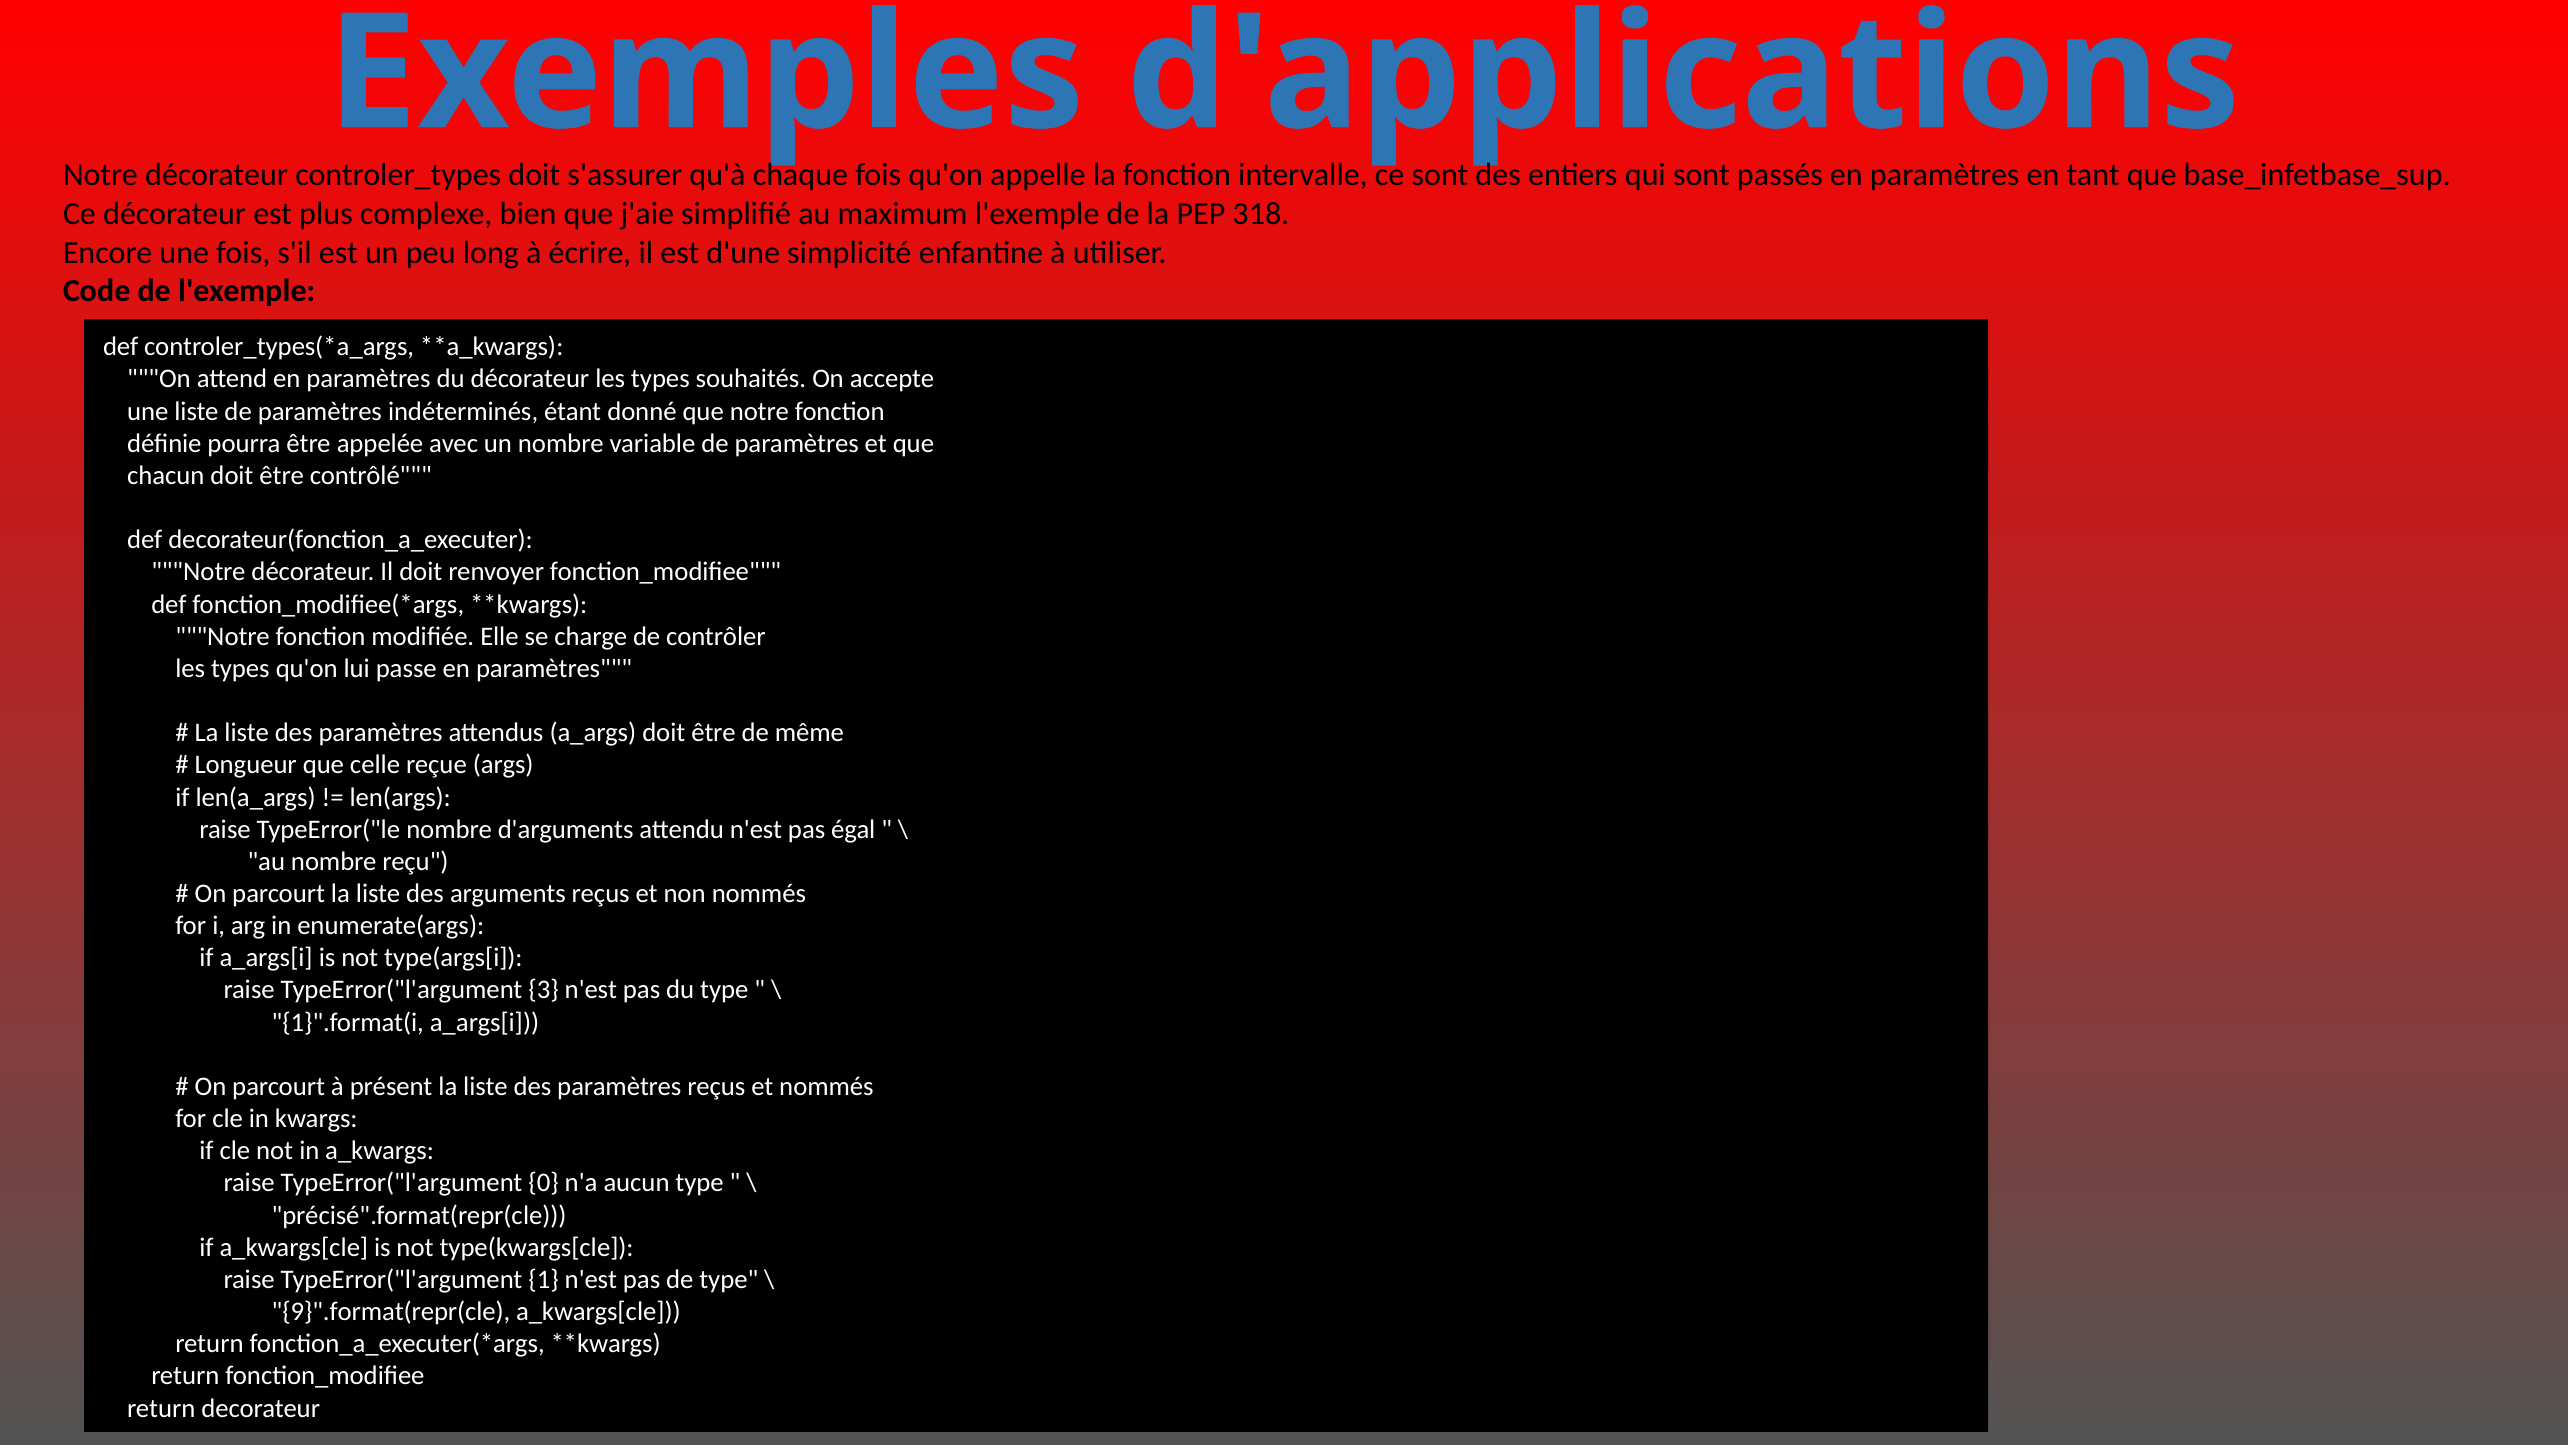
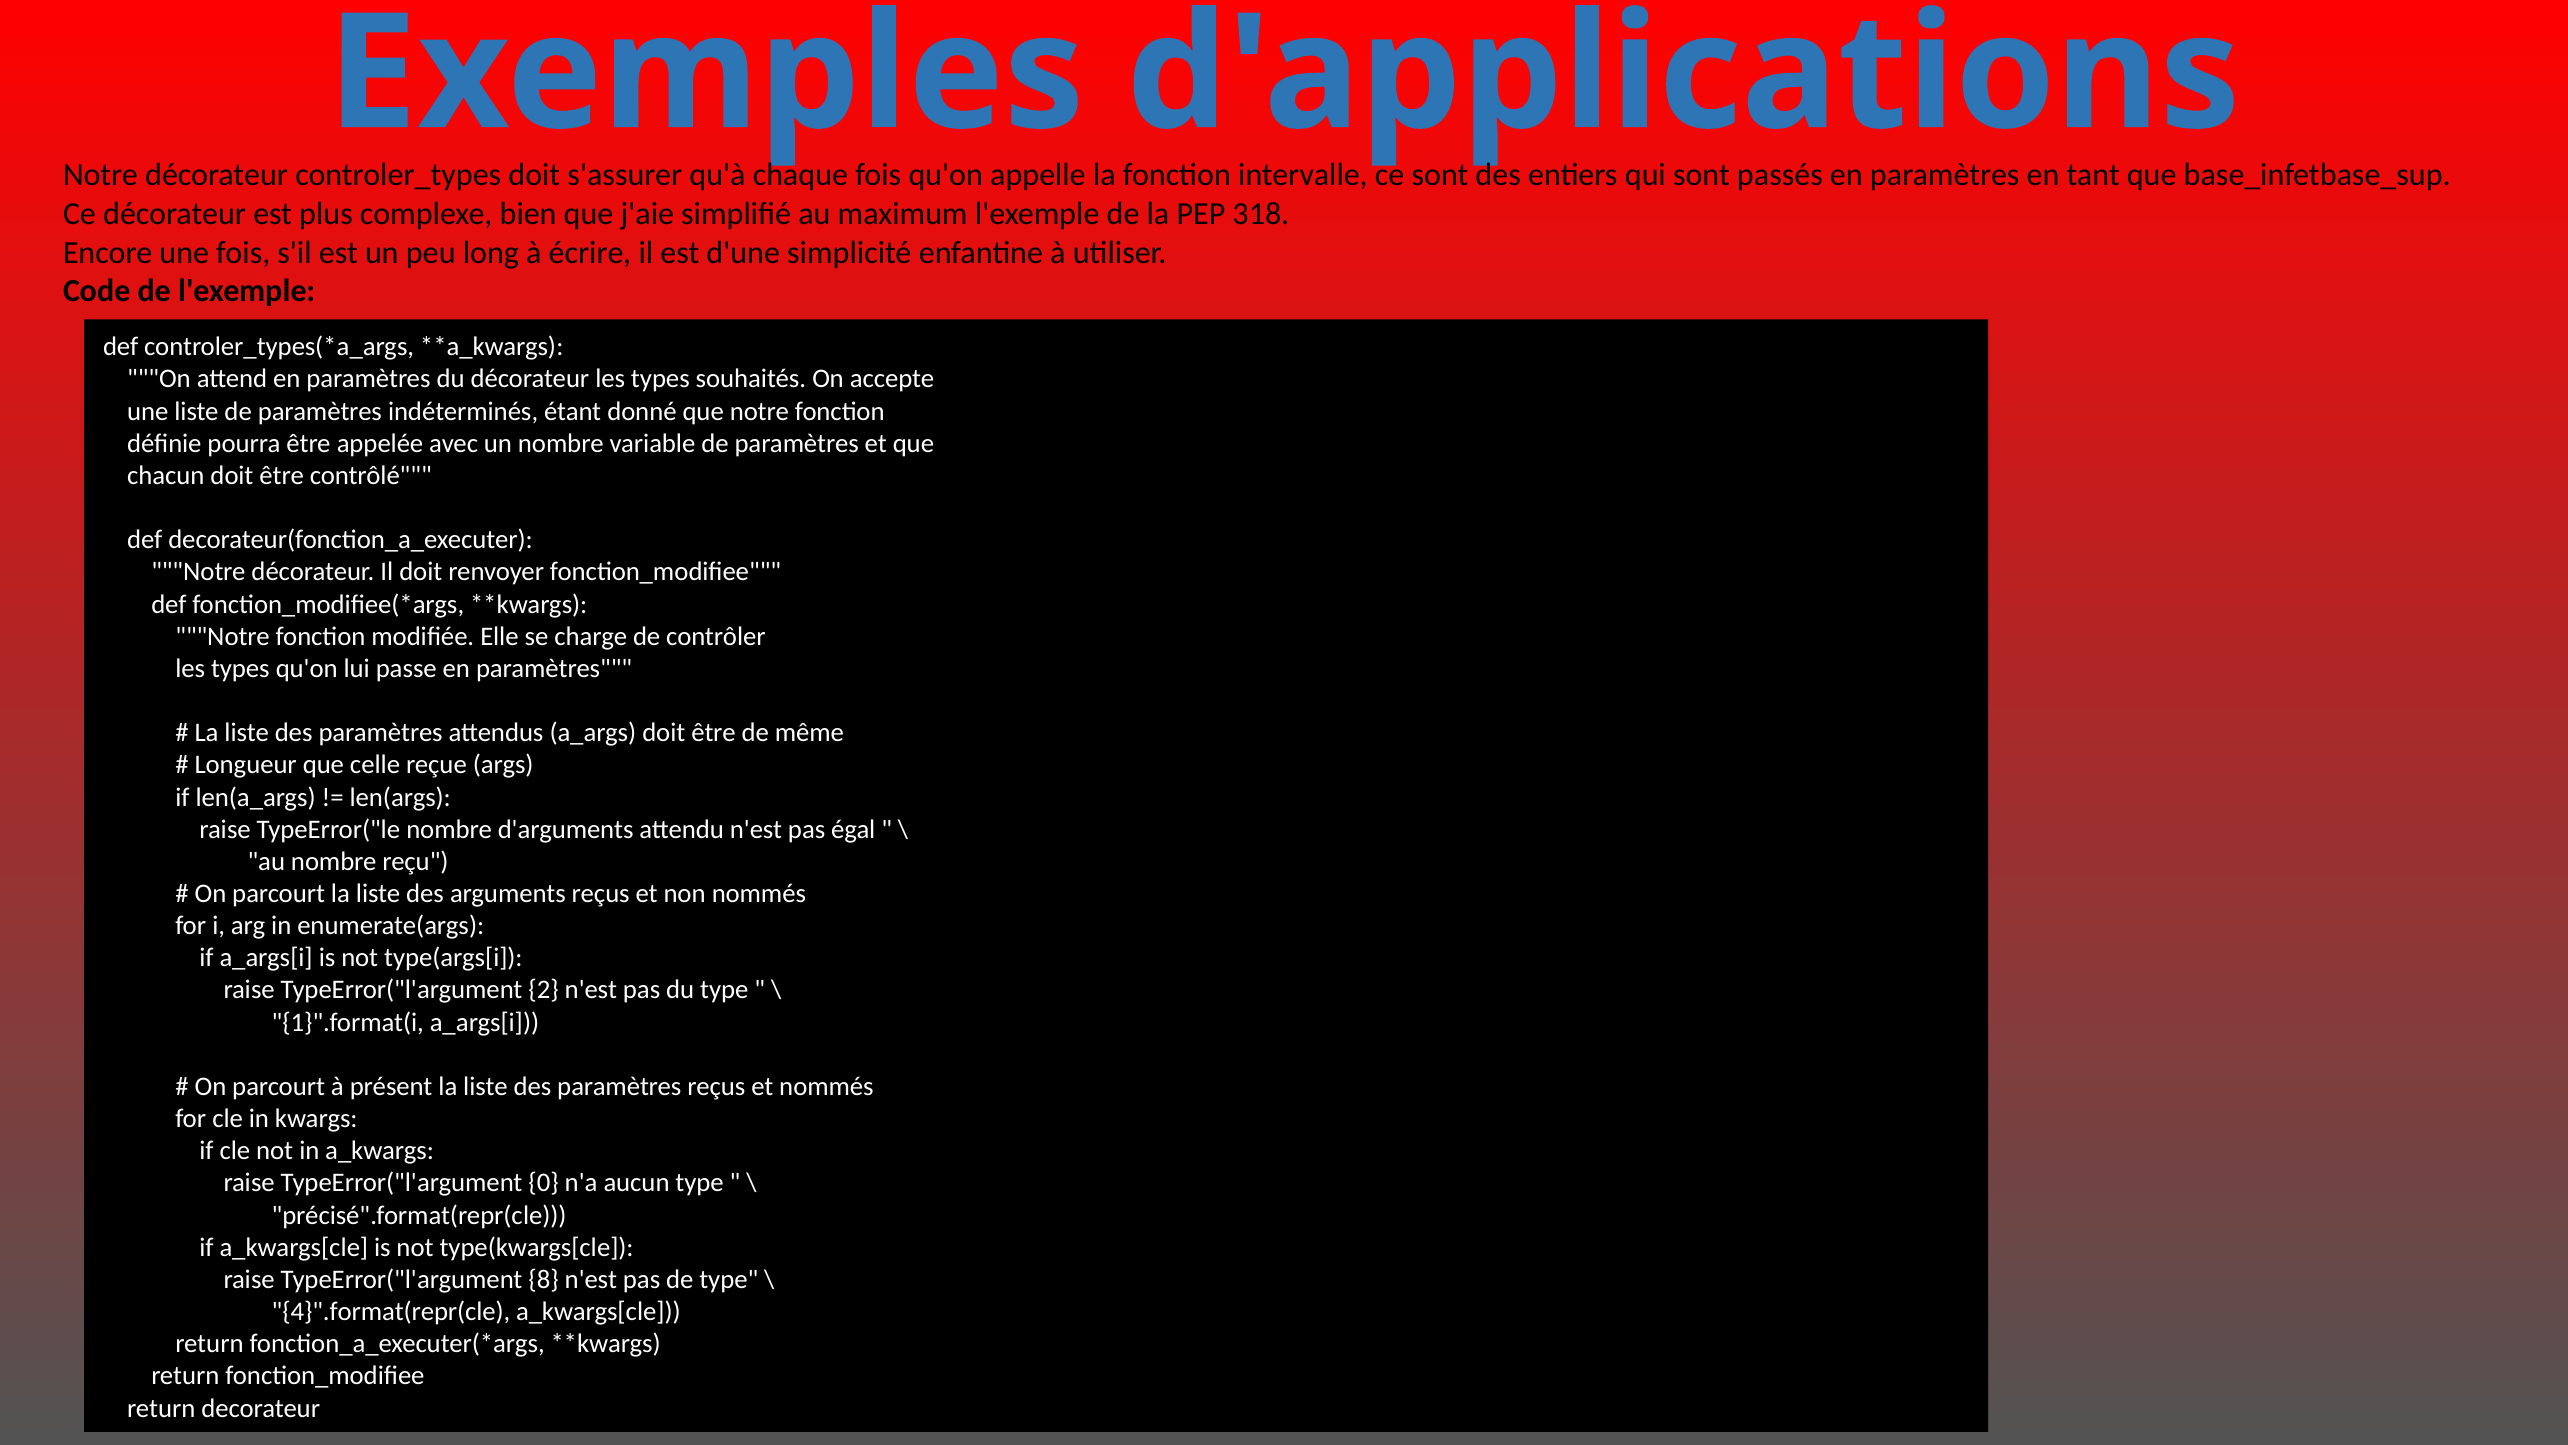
3: 3 -> 2 (544, 990)
1: 1 -> 8 (544, 1279)
9}".format(repr(cle: 9}".format(repr(cle -> 4}".format(repr(cle (391, 1311)
